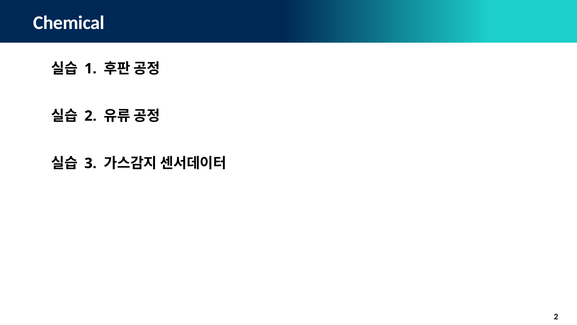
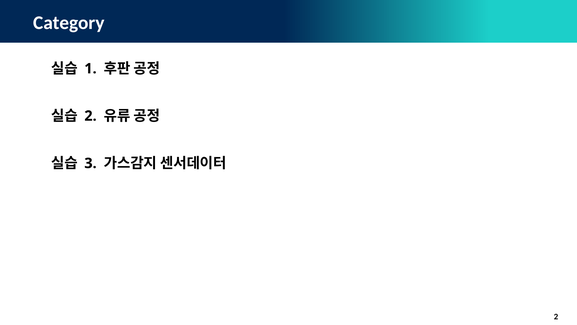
Chemical: Chemical -> Category (69, 23)
